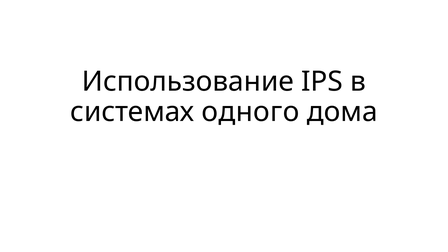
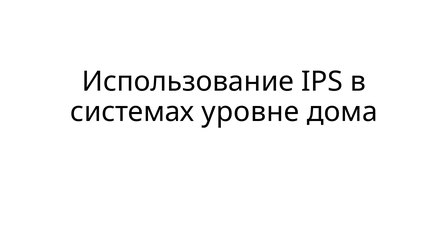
одного: одного -> уровне (250, 112)
